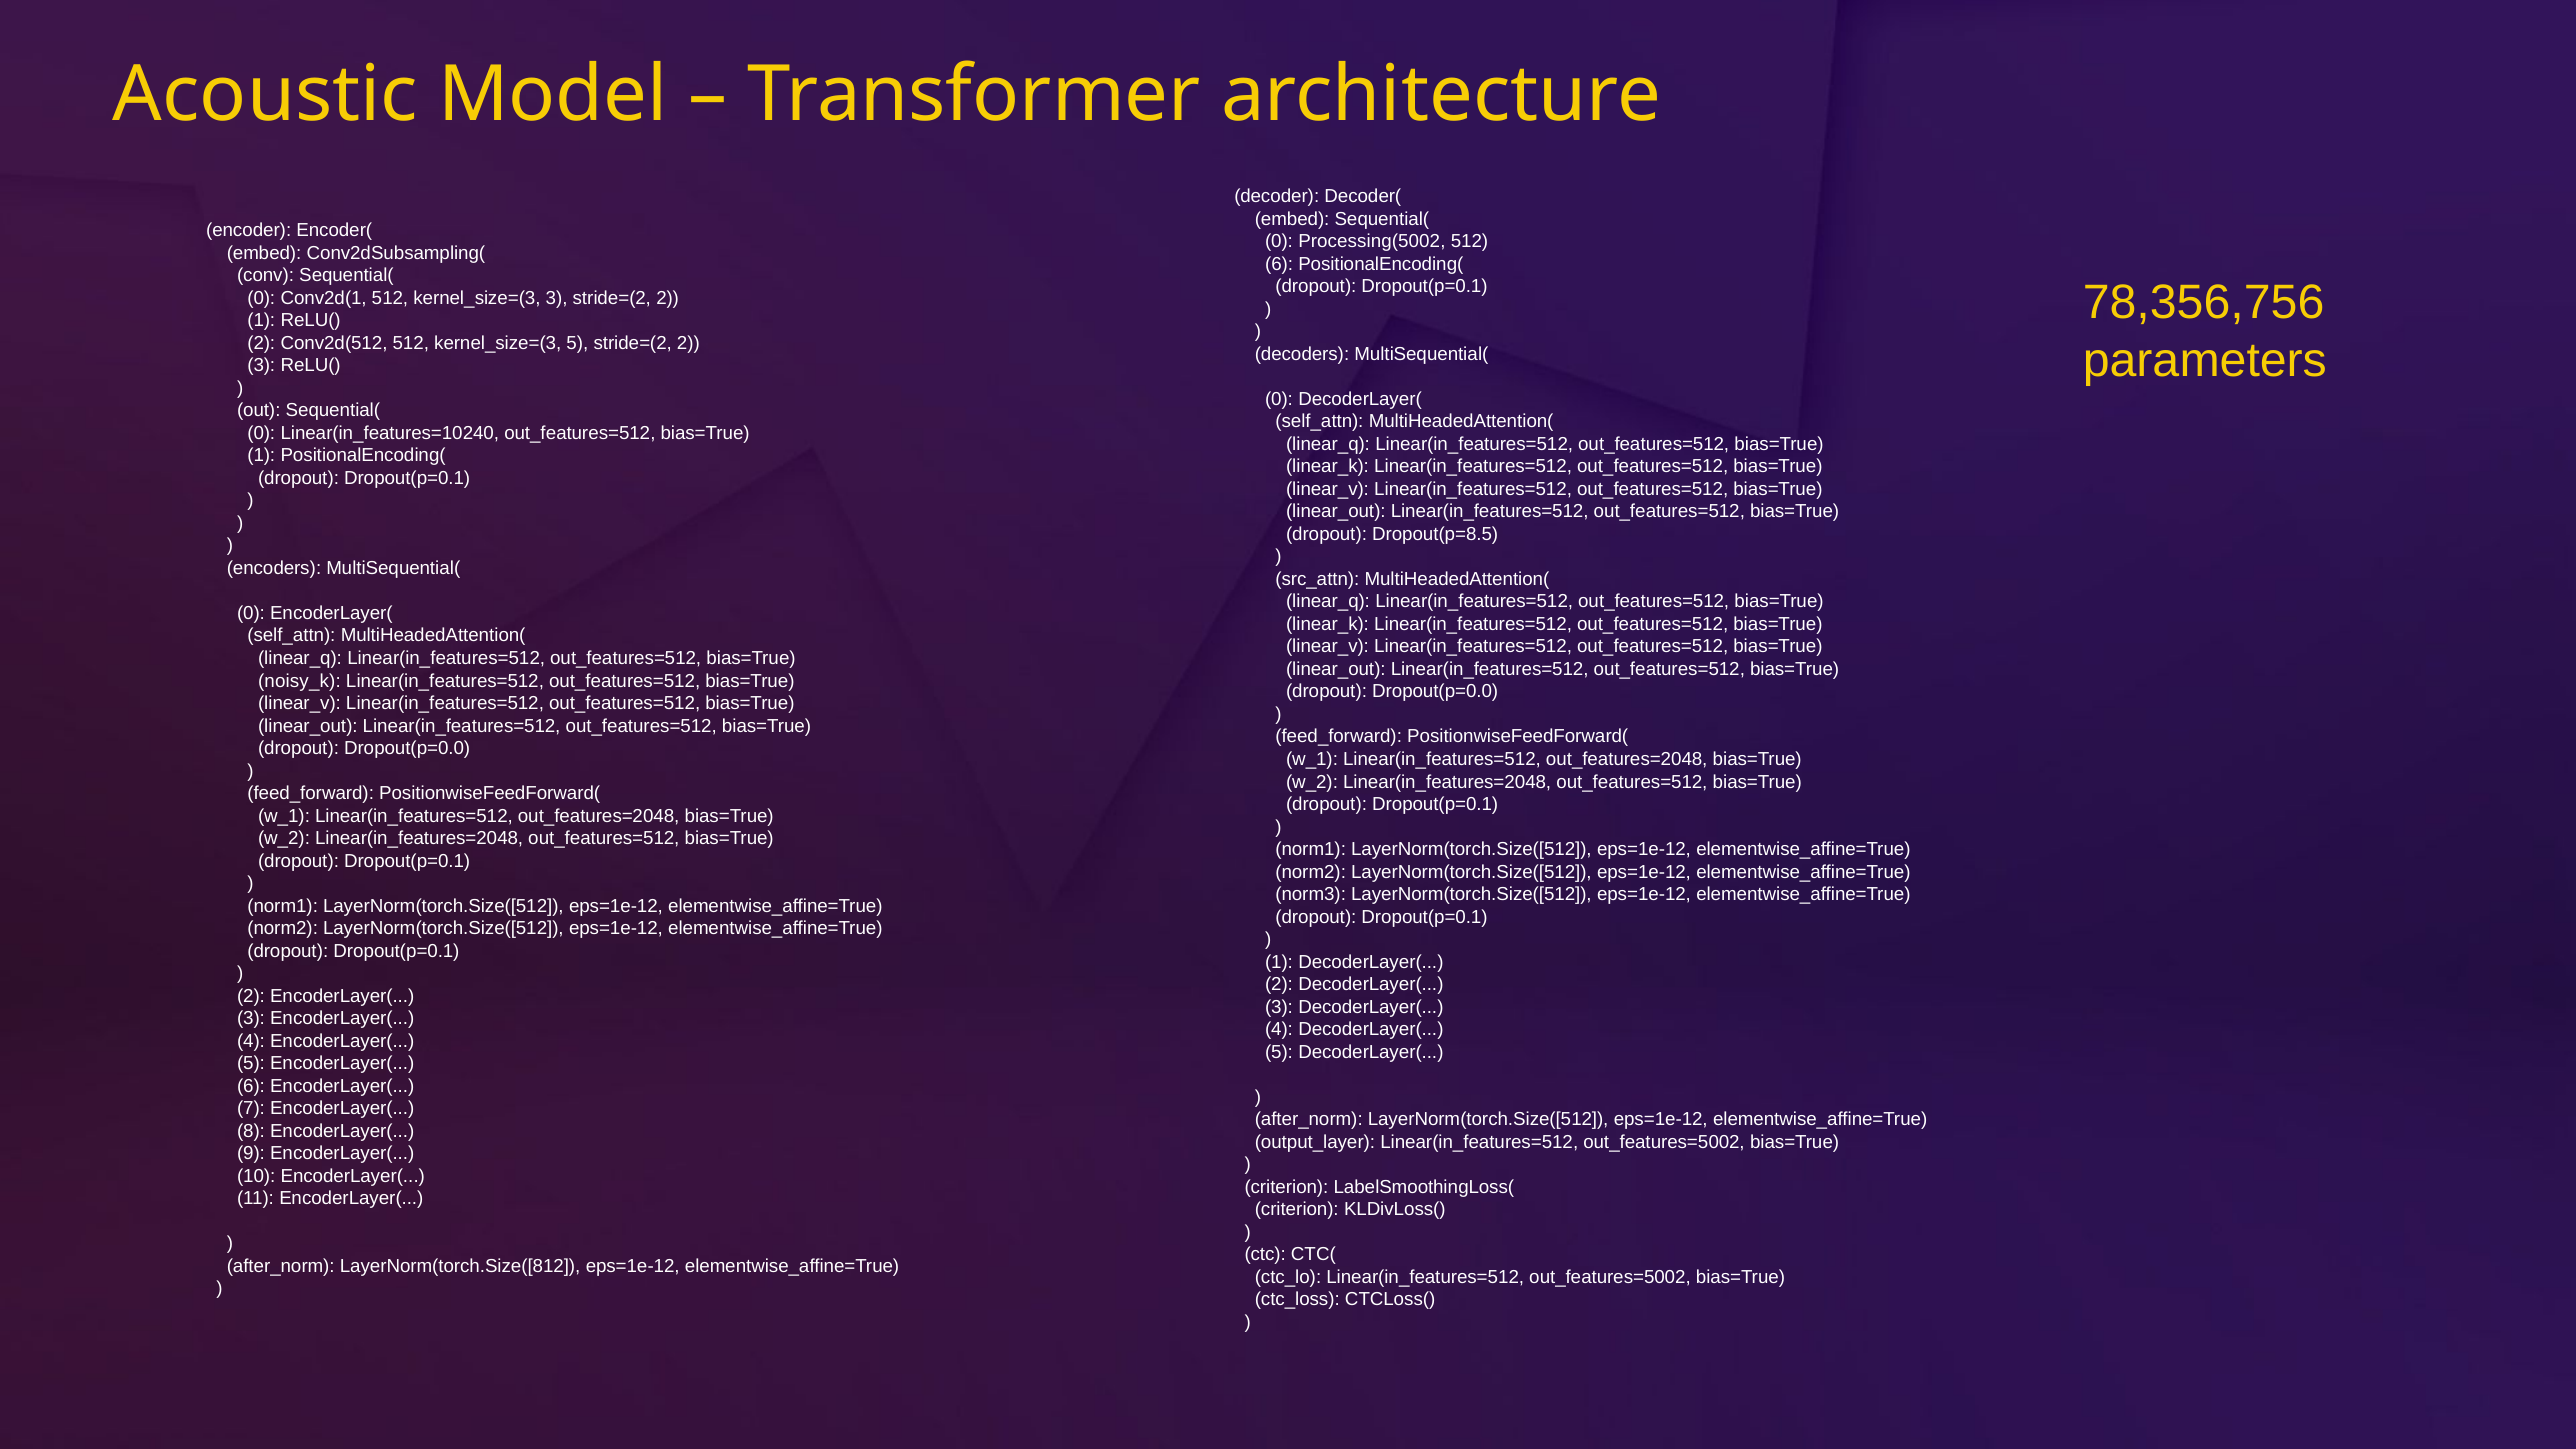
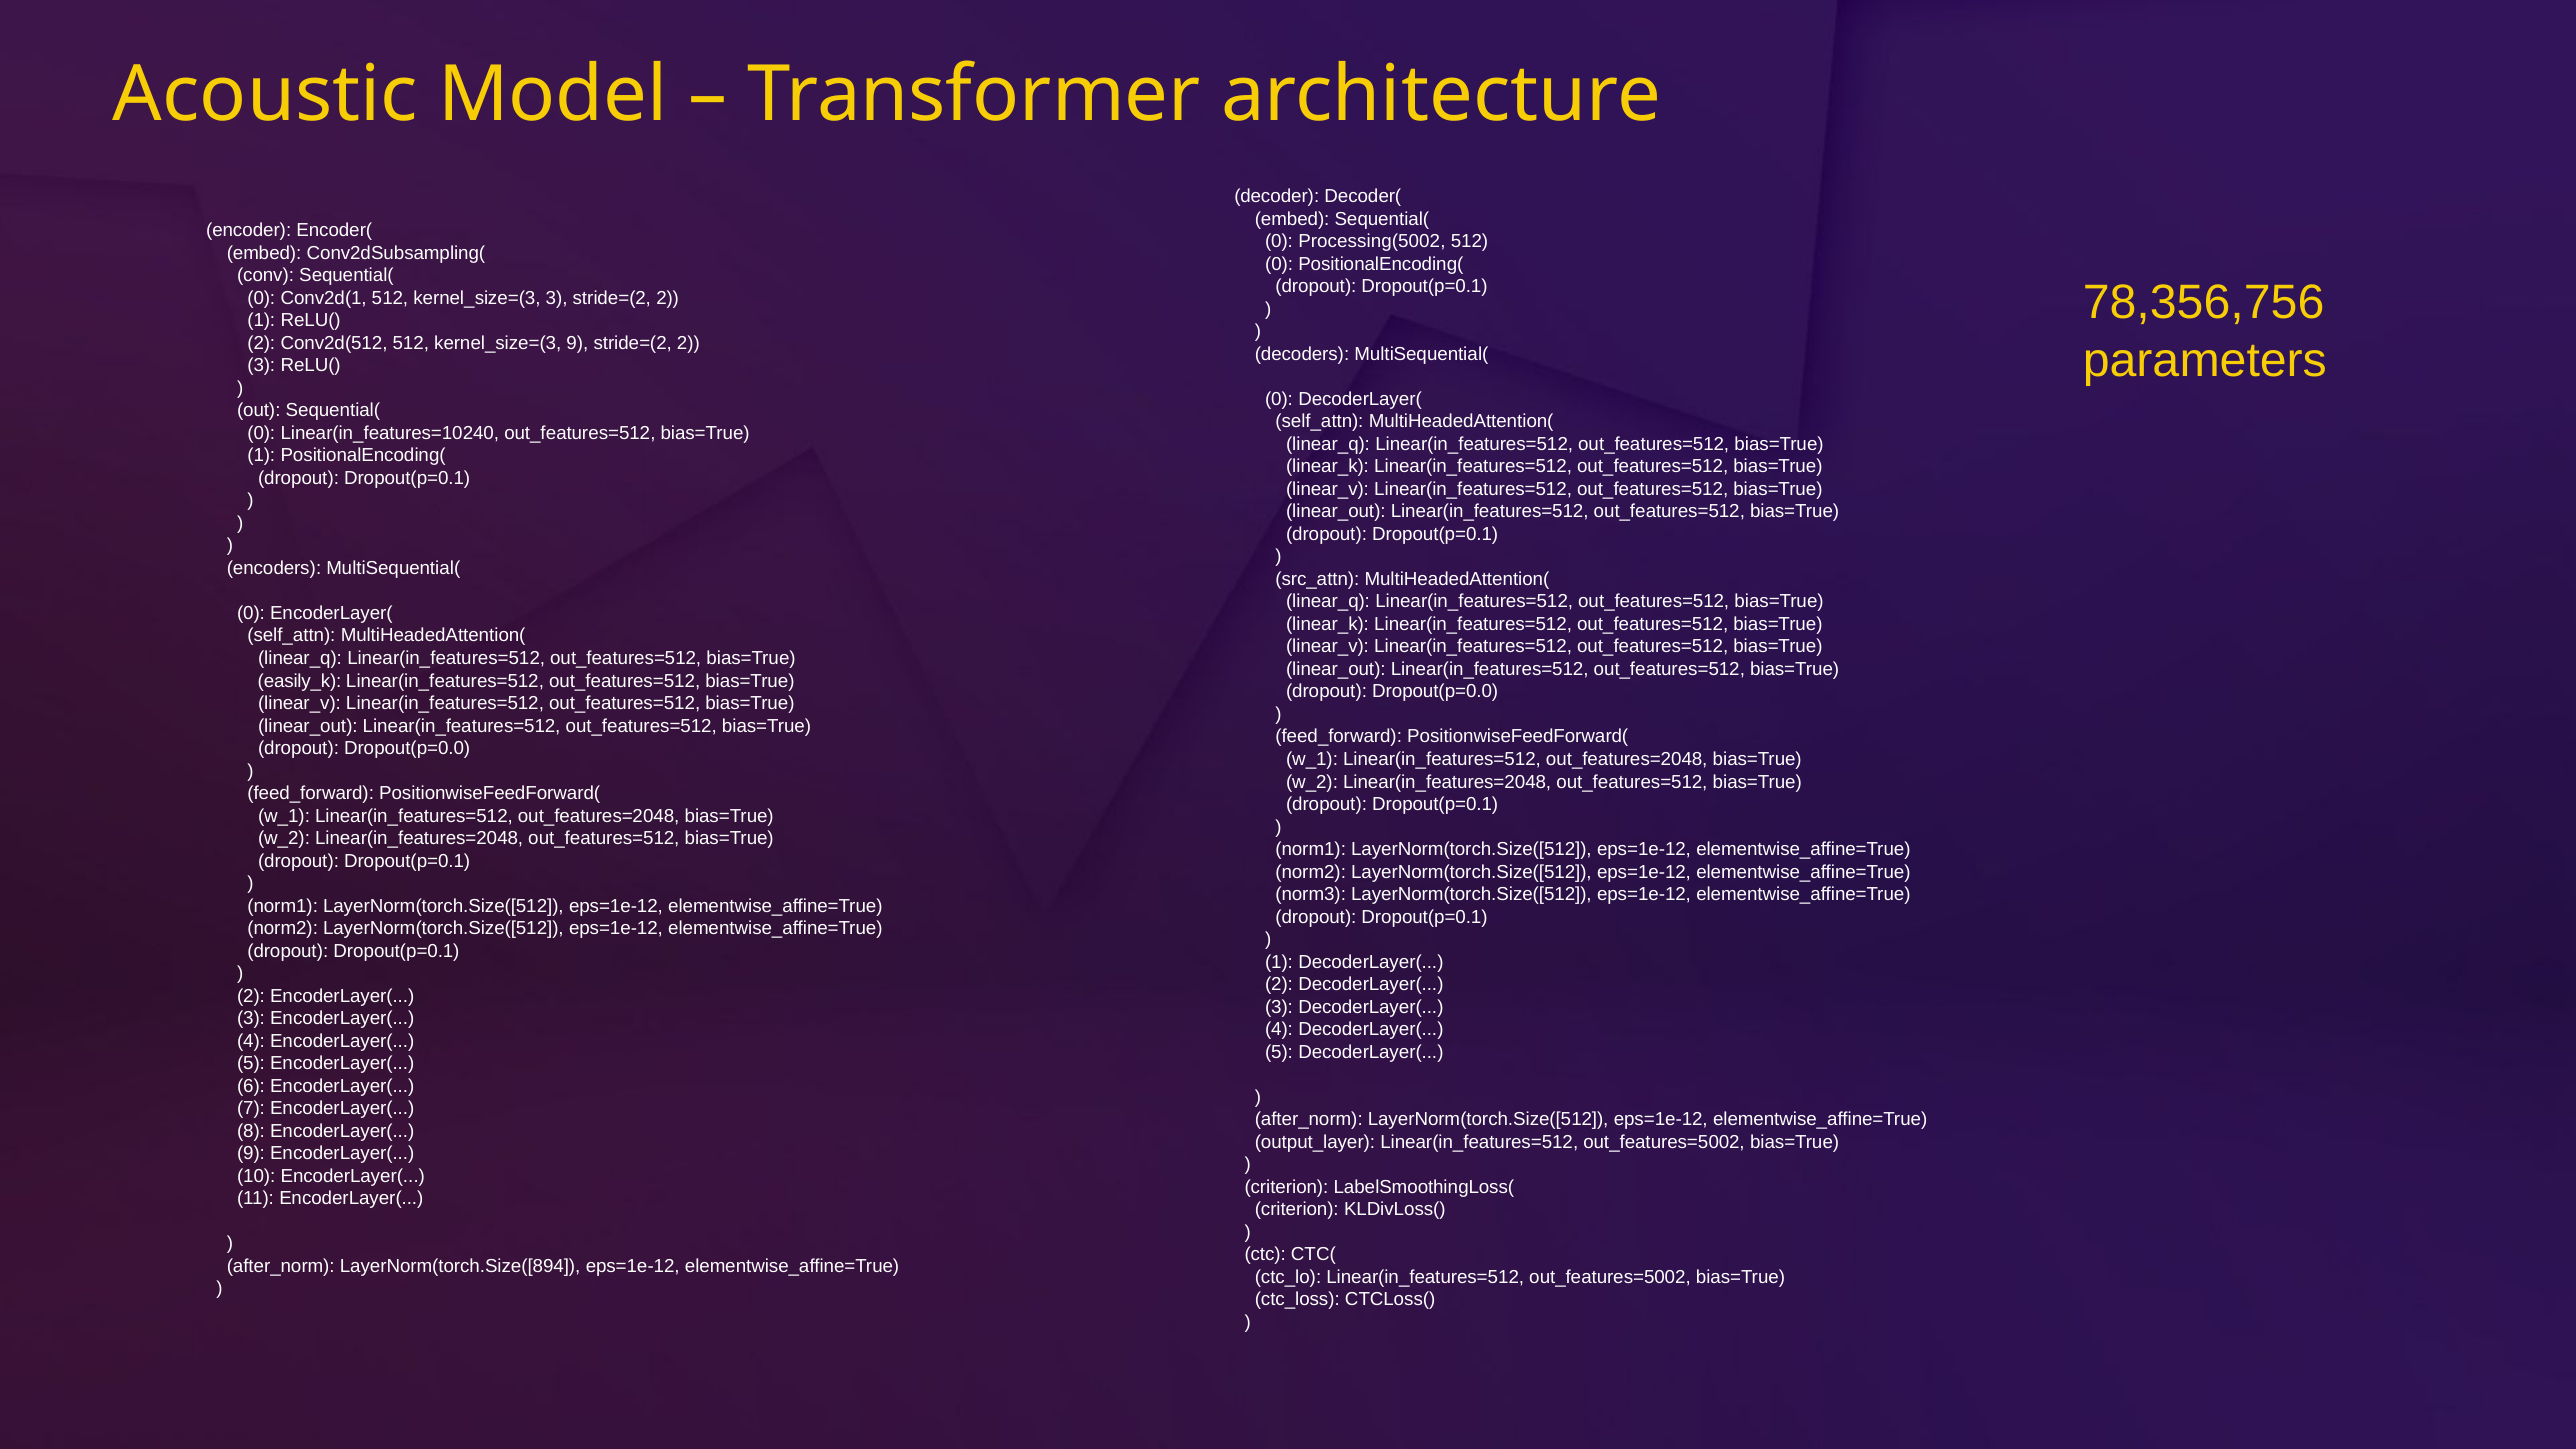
6: 6 -> 0 (1279, 264)
kernel_size=(3 5: 5 -> 9 (577, 343)
Dropout(p=8.5: Dropout(p=8.5 -> Dropout(p=0.1 (1435, 534)
noisy_k: noisy_k -> easily_k (300, 681)
LayerNorm(torch.Size([812: LayerNorm(torch.Size([812 -> LayerNorm(torch.Size([894 (460, 1266)
